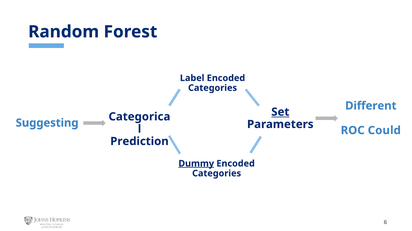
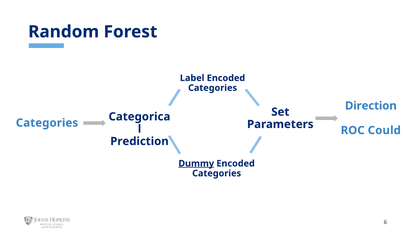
Different: Different -> Direction (371, 106)
Set underline: present -> none (280, 112)
Suggesting: Suggesting -> Categories (47, 123)
